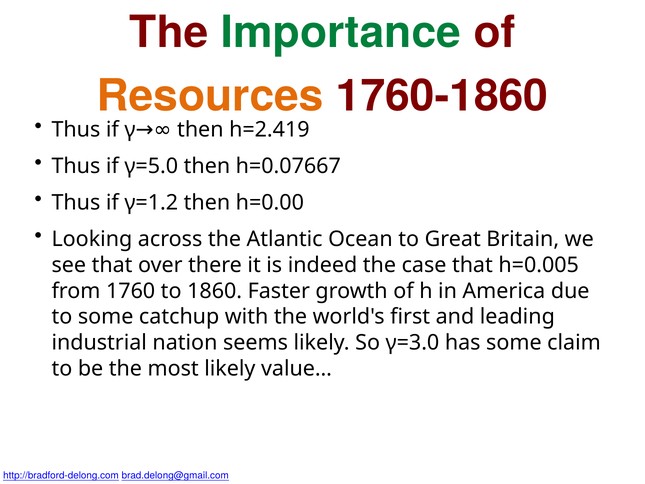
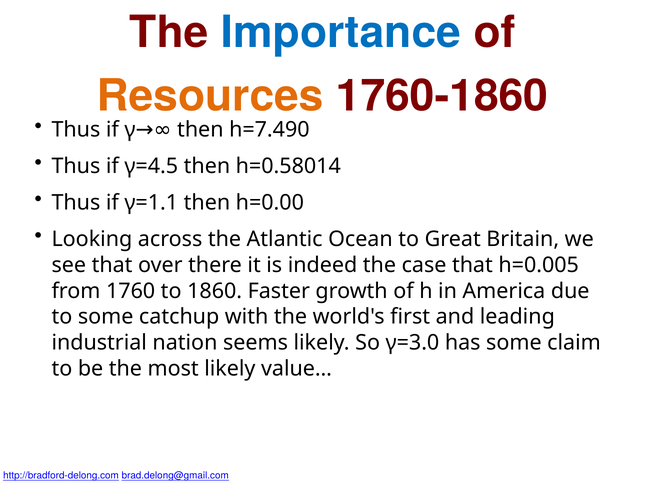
Importance colour: green -> blue (341, 32)
h=2.419: h=2.419 -> h=7.490 (269, 130)
γ=5.0: γ=5.0 -> γ=4.5 (151, 166)
h=0.07667: h=0.07667 -> h=0.58014 (288, 166)
γ=1.2: γ=1.2 -> γ=1.1 (151, 203)
